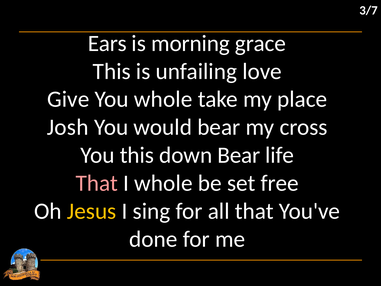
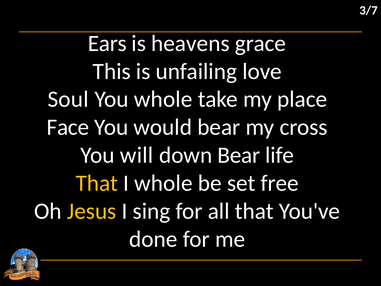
morning: morning -> heavens (190, 43)
Give: Give -> Soul (68, 99)
Josh: Josh -> Face (68, 127)
You this: this -> will (137, 155)
That colour: pink -> yellow (97, 183)
